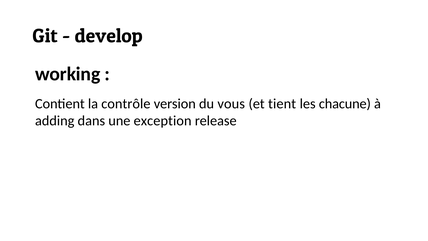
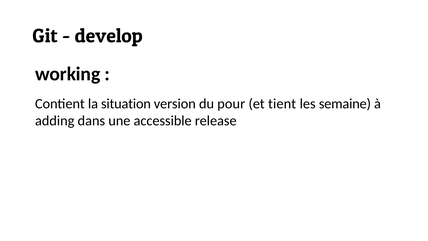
contrôle: contrôle -> situation (126, 104)
vous: vous -> pour (231, 104)
chacune: chacune -> semaine (345, 104)
exception: exception -> accessible (163, 121)
